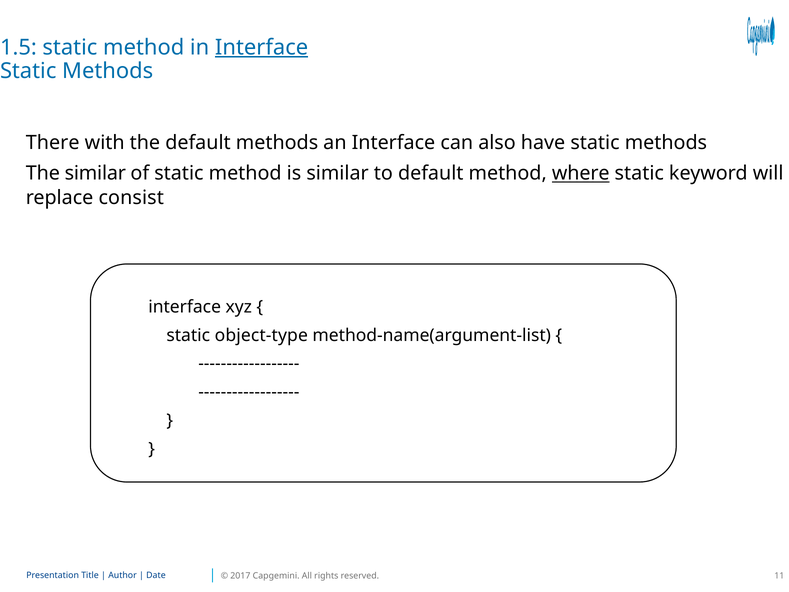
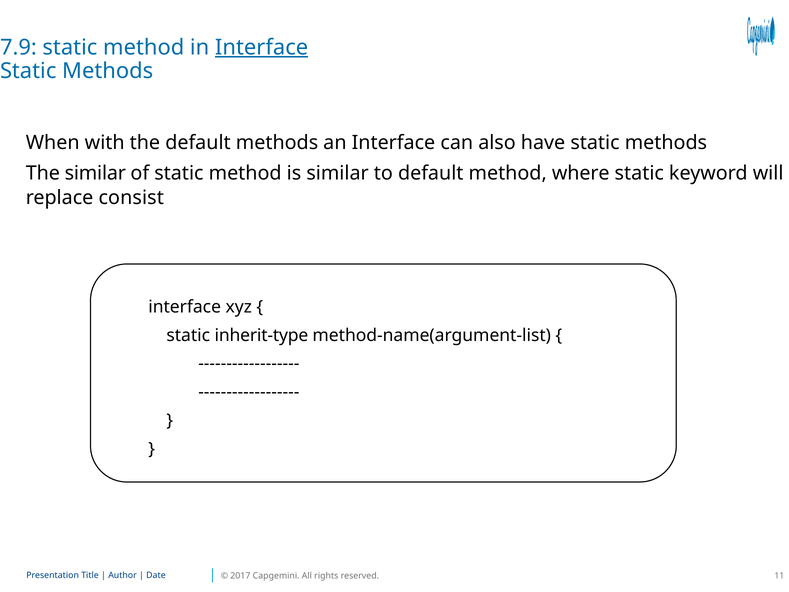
1.5: 1.5 -> 7.9 (18, 47)
There: There -> When (53, 143)
where underline: present -> none (581, 173)
object-type: object-type -> inherit-type (261, 335)
